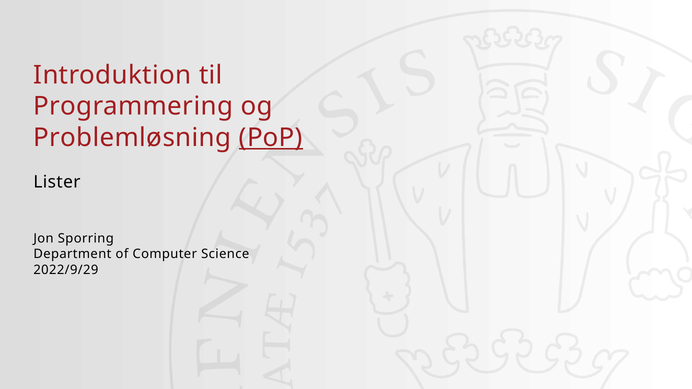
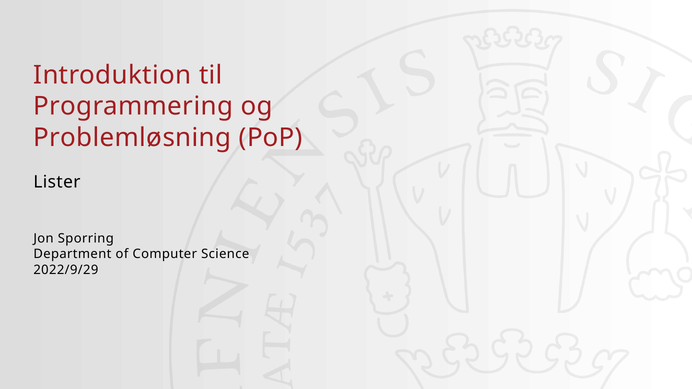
PoP underline: present -> none (271, 138)
